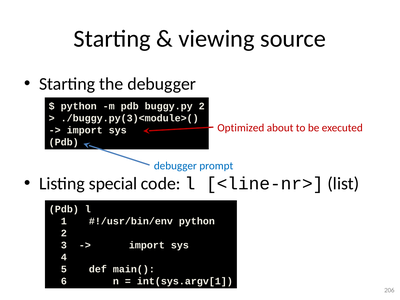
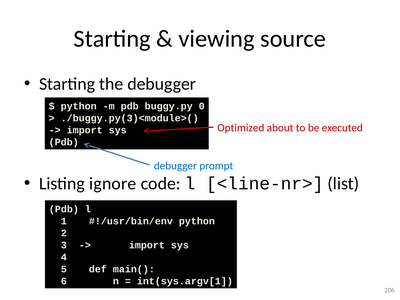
buggy.py 2: 2 -> 0 (202, 106)
special: special -> ignore (113, 184)
